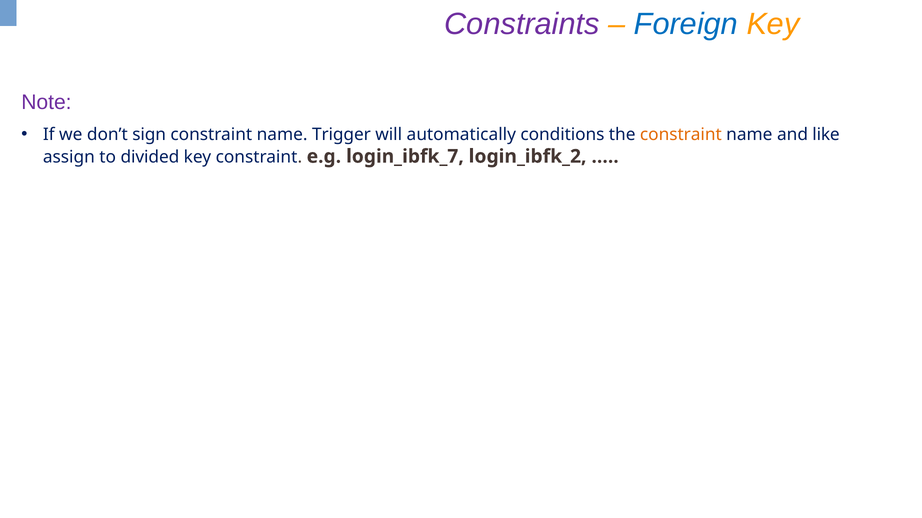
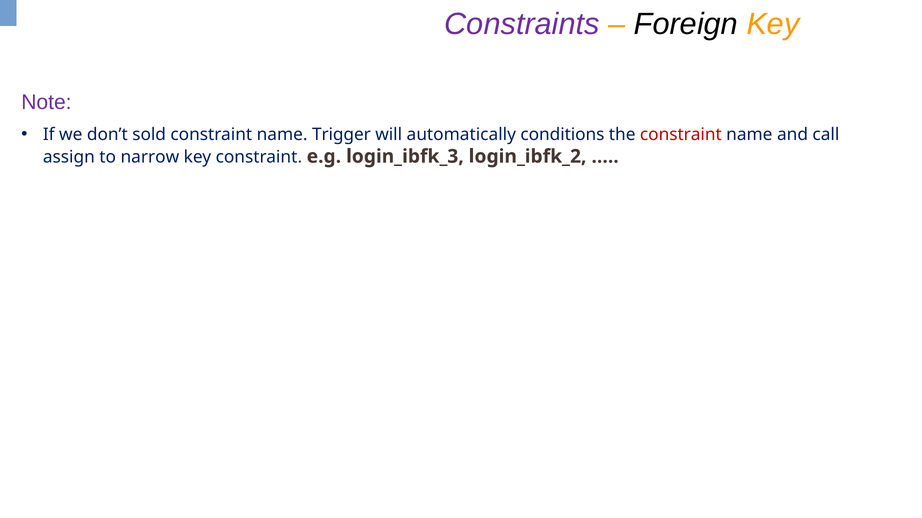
Foreign colour: blue -> black (686, 24)
sign: sign -> sold (149, 135)
constraint colour: orange -> red (681, 135)
like: like -> call (826, 135)
divided: divided -> narrow (150, 157)
login_ibfk_7: login_ibfk_7 -> login_ibfk_3 (405, 157)
